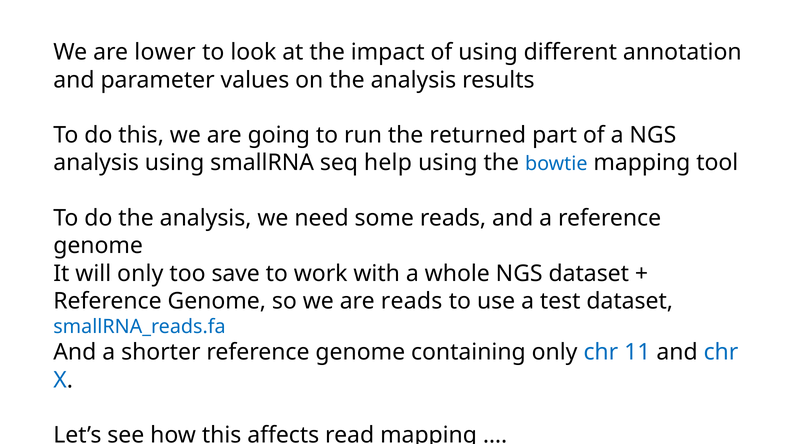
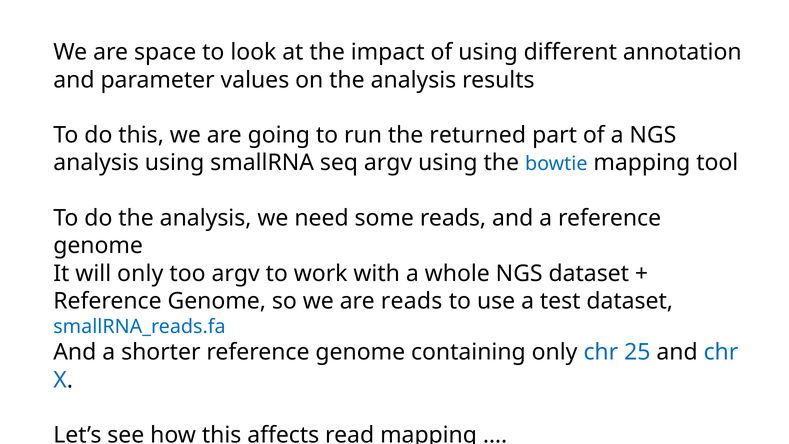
lower: lower -> space (165, 52)
seq help: help -> argv (388, 163)
too save: save -> argv (236, 273)
11: 11 -> 25 (637, 352)
